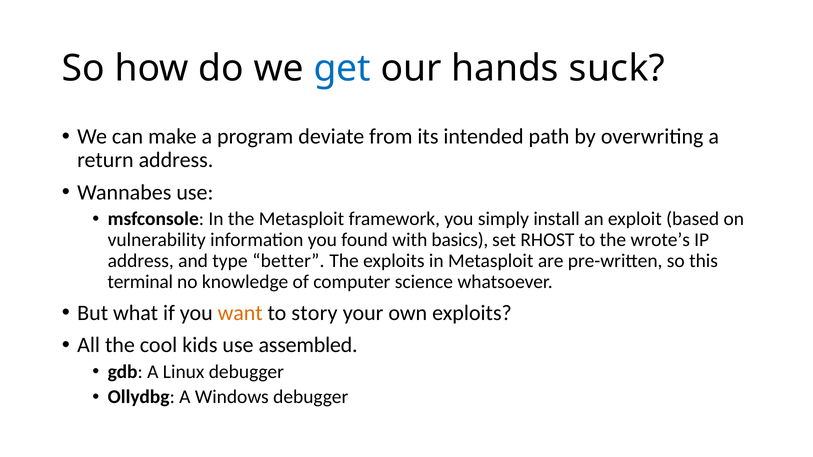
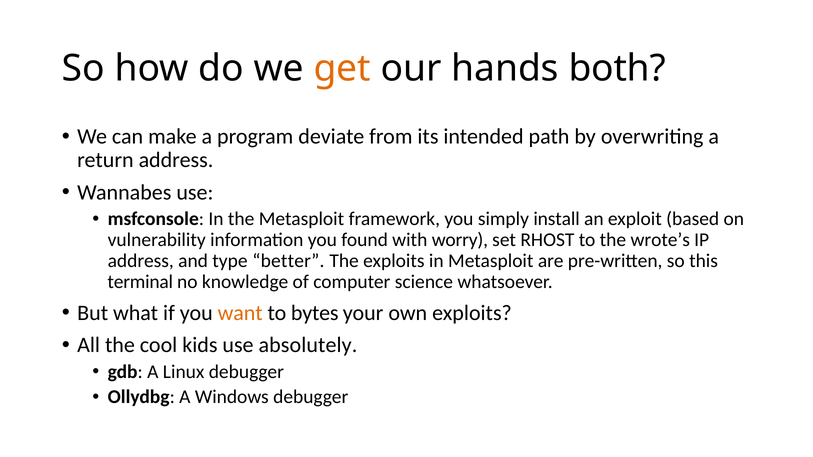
get colour: blue -> orange (342, 68)
suck: suck -> both (617, 68)
basics: basics -> worry (460, 240)
story: story -> bytes (315, 313)
assembled: assembled -> absolutely (308, 345)
